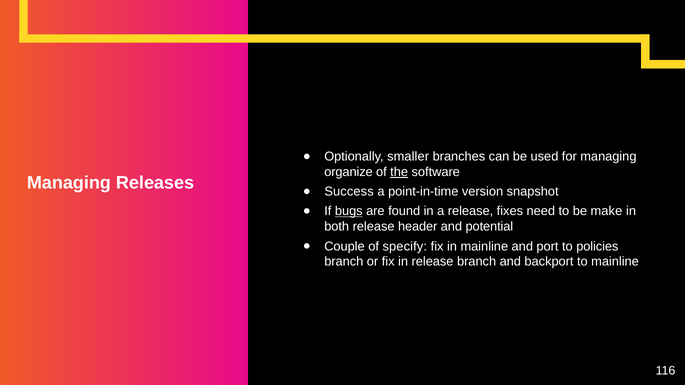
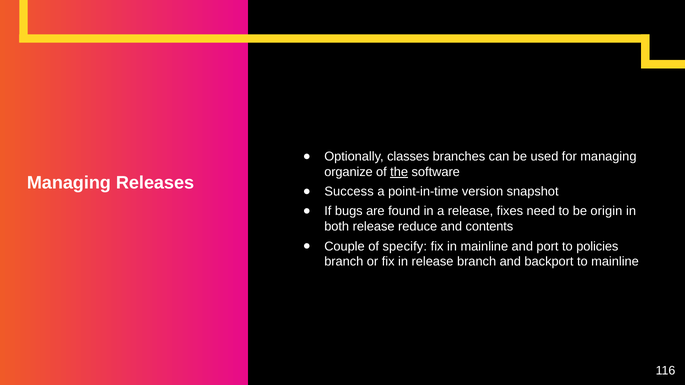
smaller: smaller -> classes (408, 157)
bugs underline: present -> none (349, 211)
make: make -> origin (606, 211)
header: header -> reduce (418, 227)
potential: potential -> contents (489, 227)
